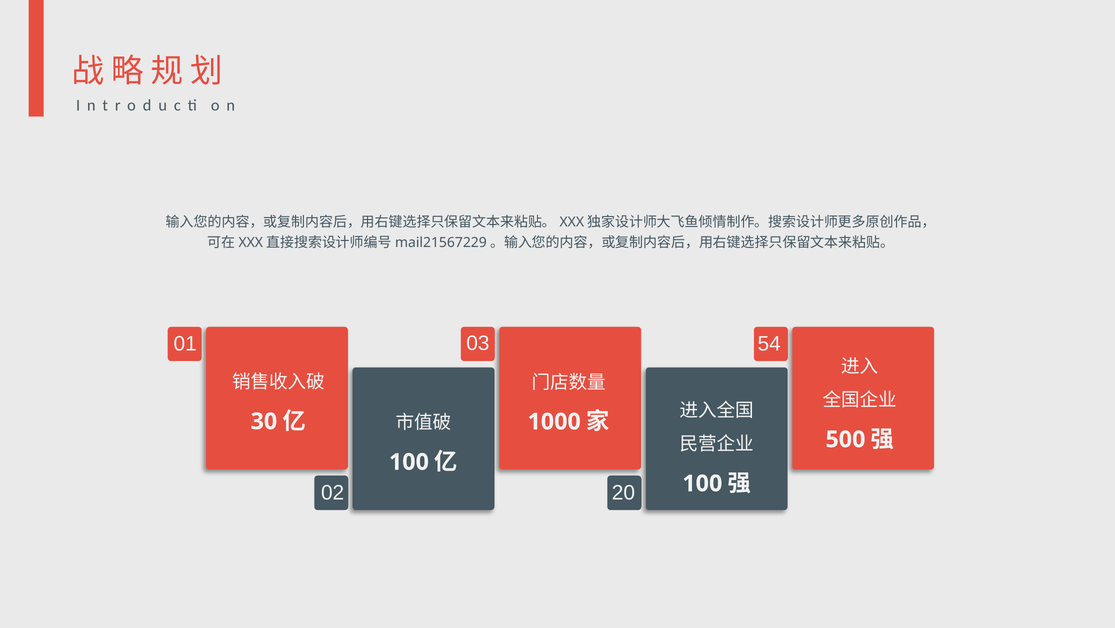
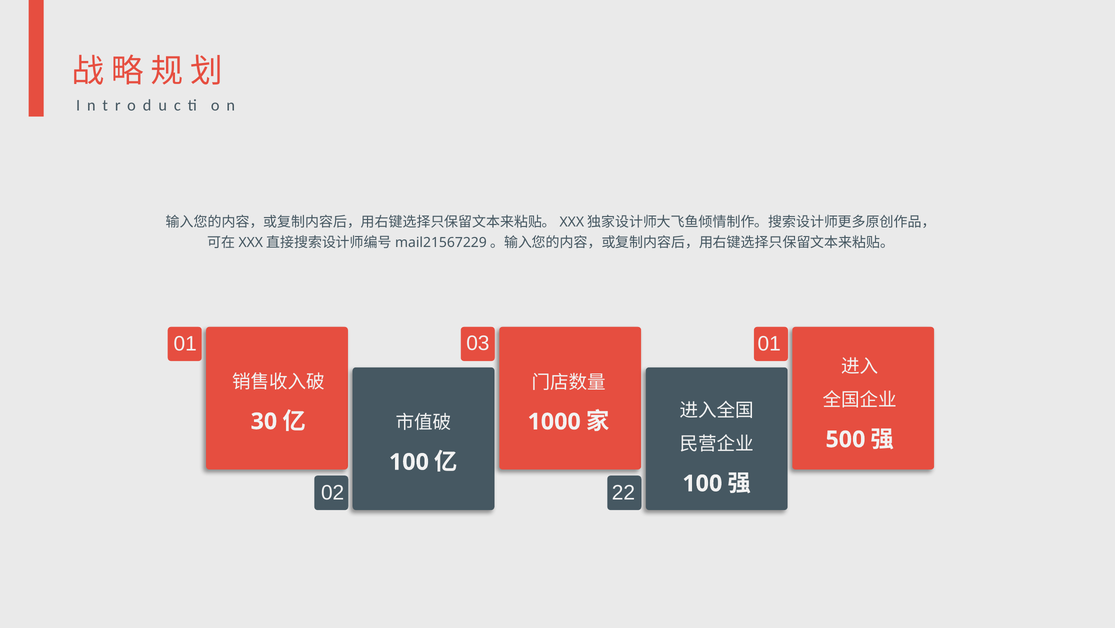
03 54: 54 -> 01 (769, 344)
20: 20 -> 22 (623, 492)
